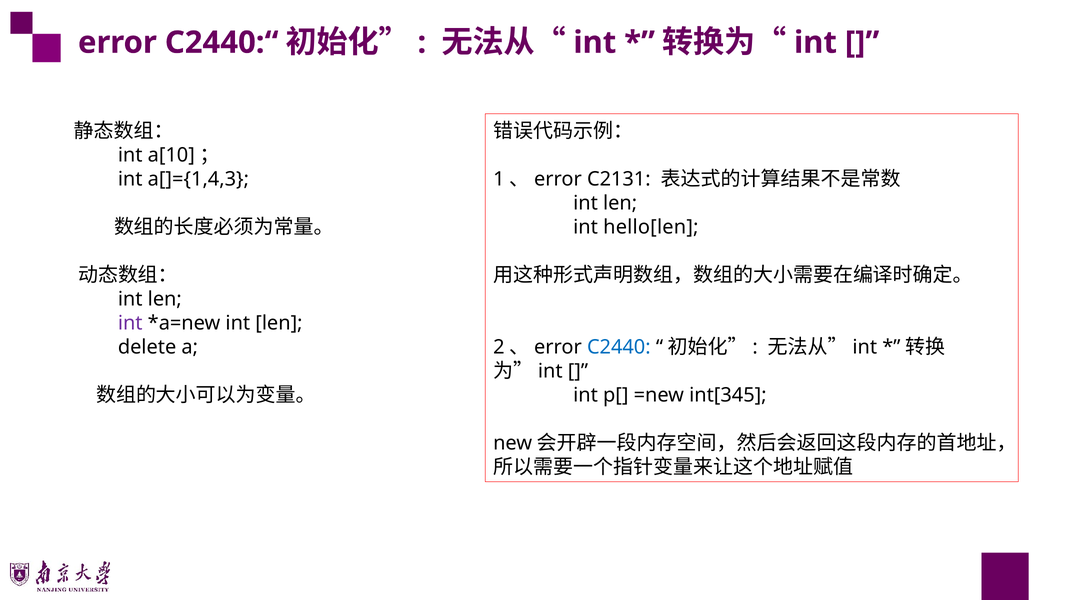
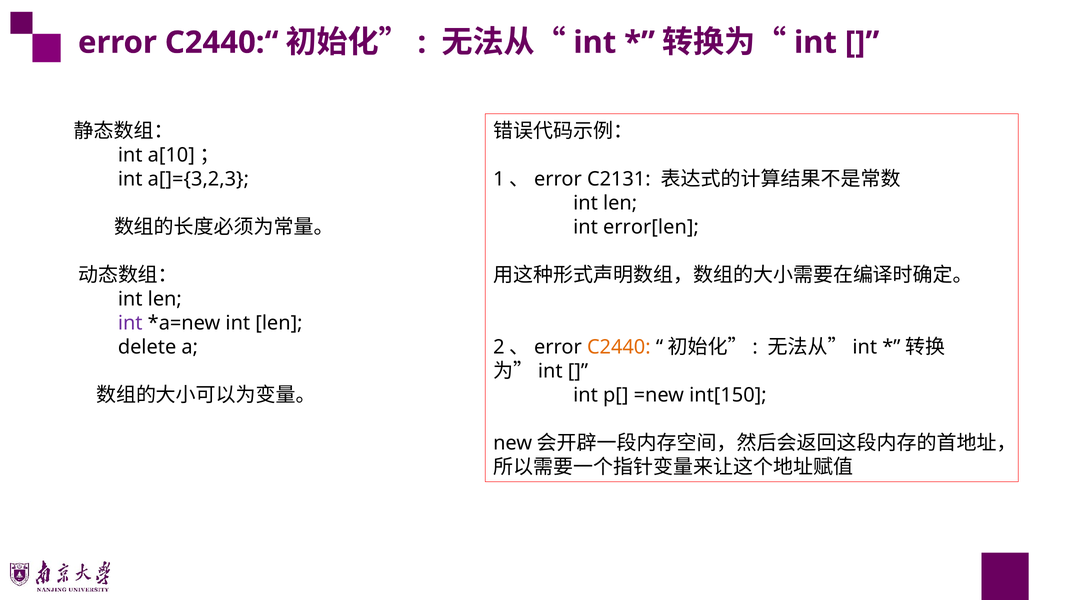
a[]={1,4,3: a[]={1,4,3 -> a[]={3,2,3 (198, 179)
hello[len: hello[len -> error[len (651, 227)
C2440 colour: blue -> orange (619, 347)
int[345: int[345 -> int[150 (728, 395)
